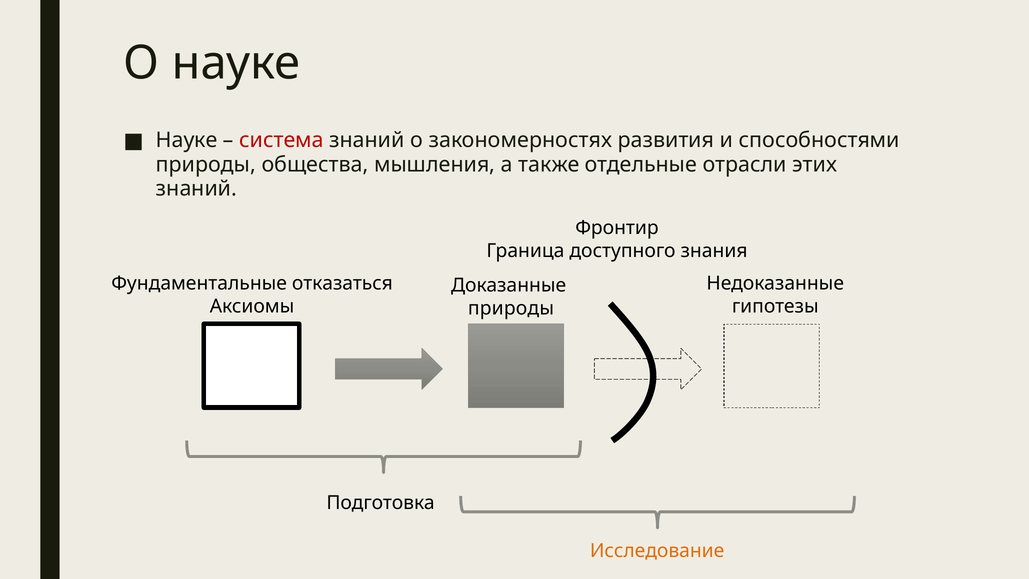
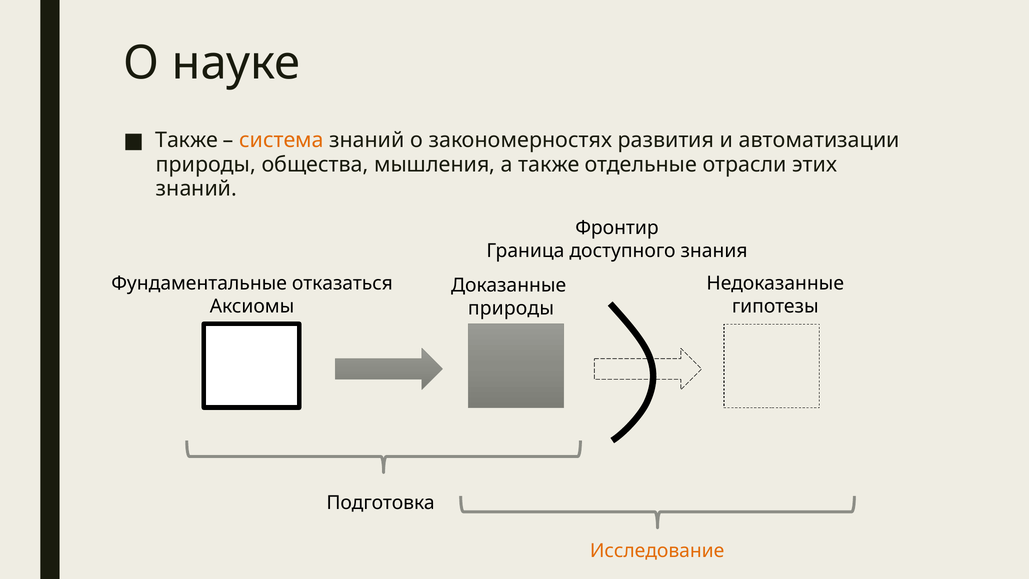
Науке: Науке -> Также (187, 140)
система colour: red -> orange (281, 140)
способностями: способностями -> автоматизации (819, 140)
